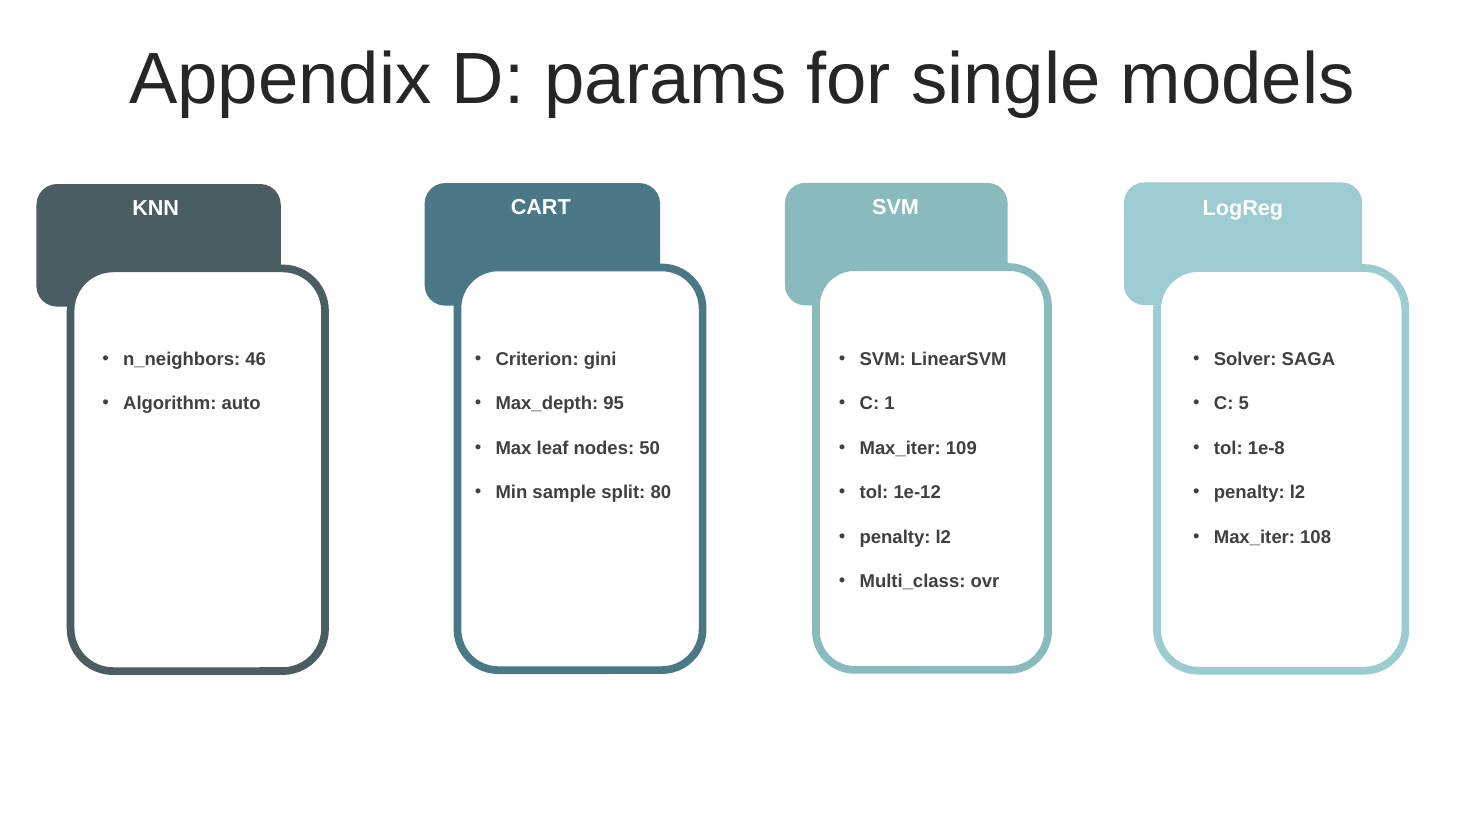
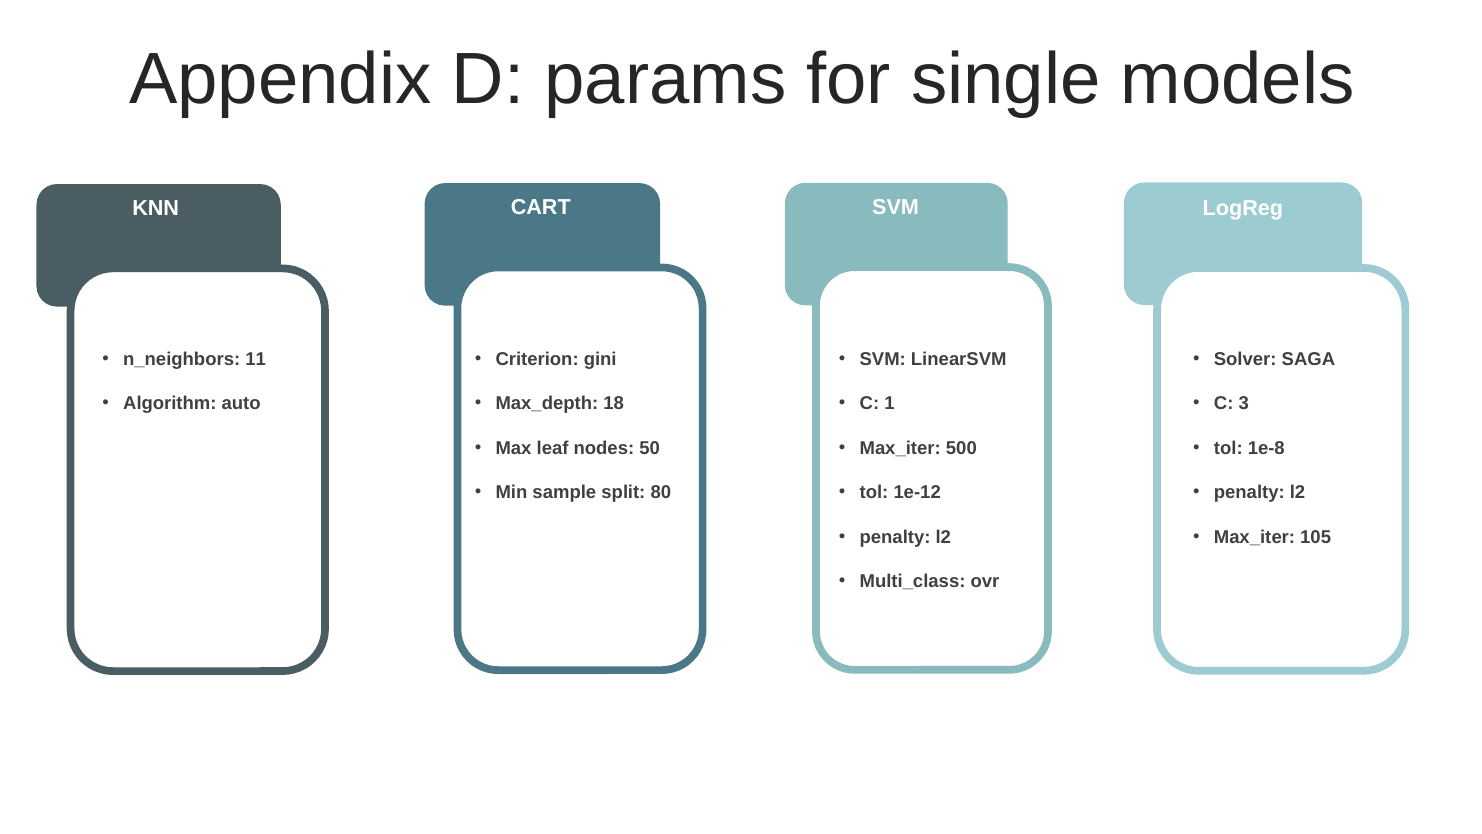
46: 46 -> 11 (256, 359)
95: 95 -> 18 (614, 404)
5: 5 -> 3 (1244, 404)
109: 109 -> 500 (961, 448)
108: 108 -> 105 (1316, 537)
